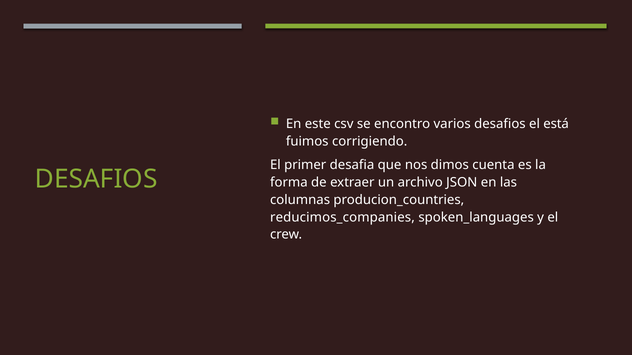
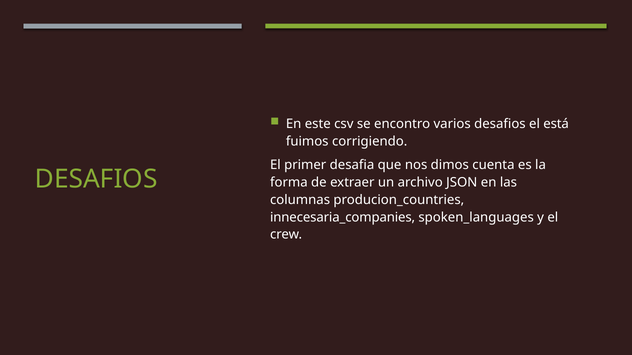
reducimos_companies: reducimos_companies -> innecesaria_companies (343, 218)
